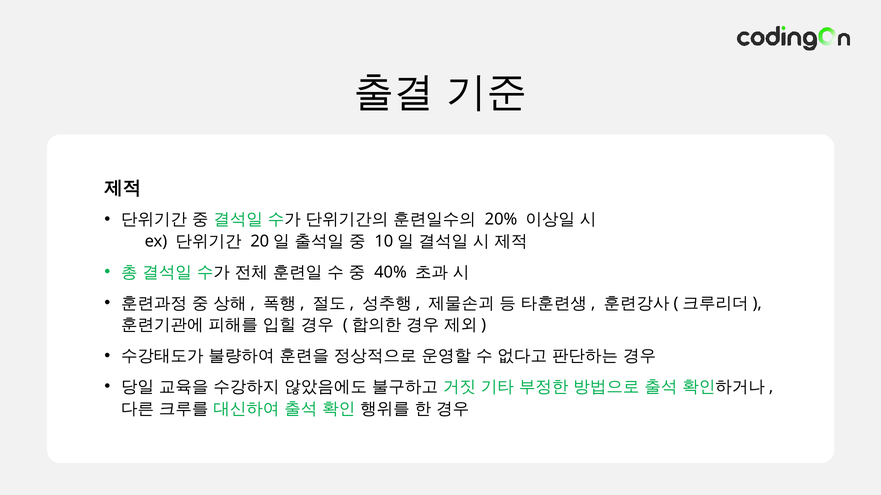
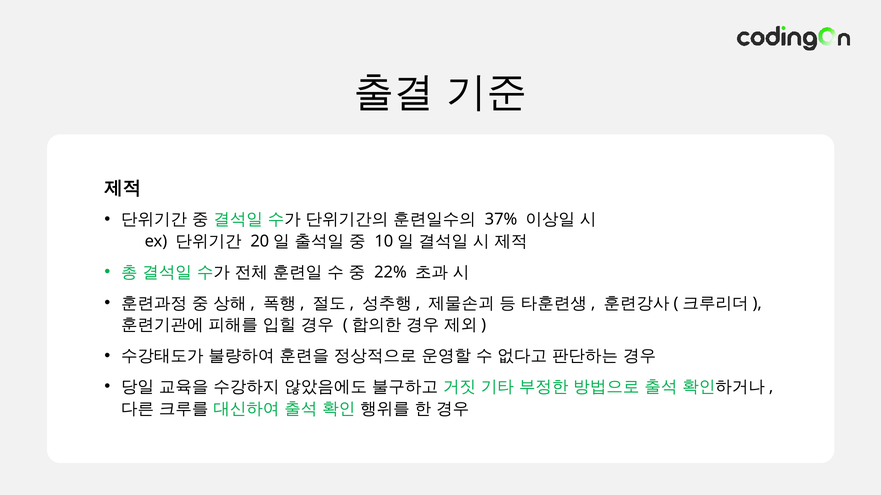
20%: 20% -> 37% (501, 220)
40%: 40% -> 22% (390, 273)
